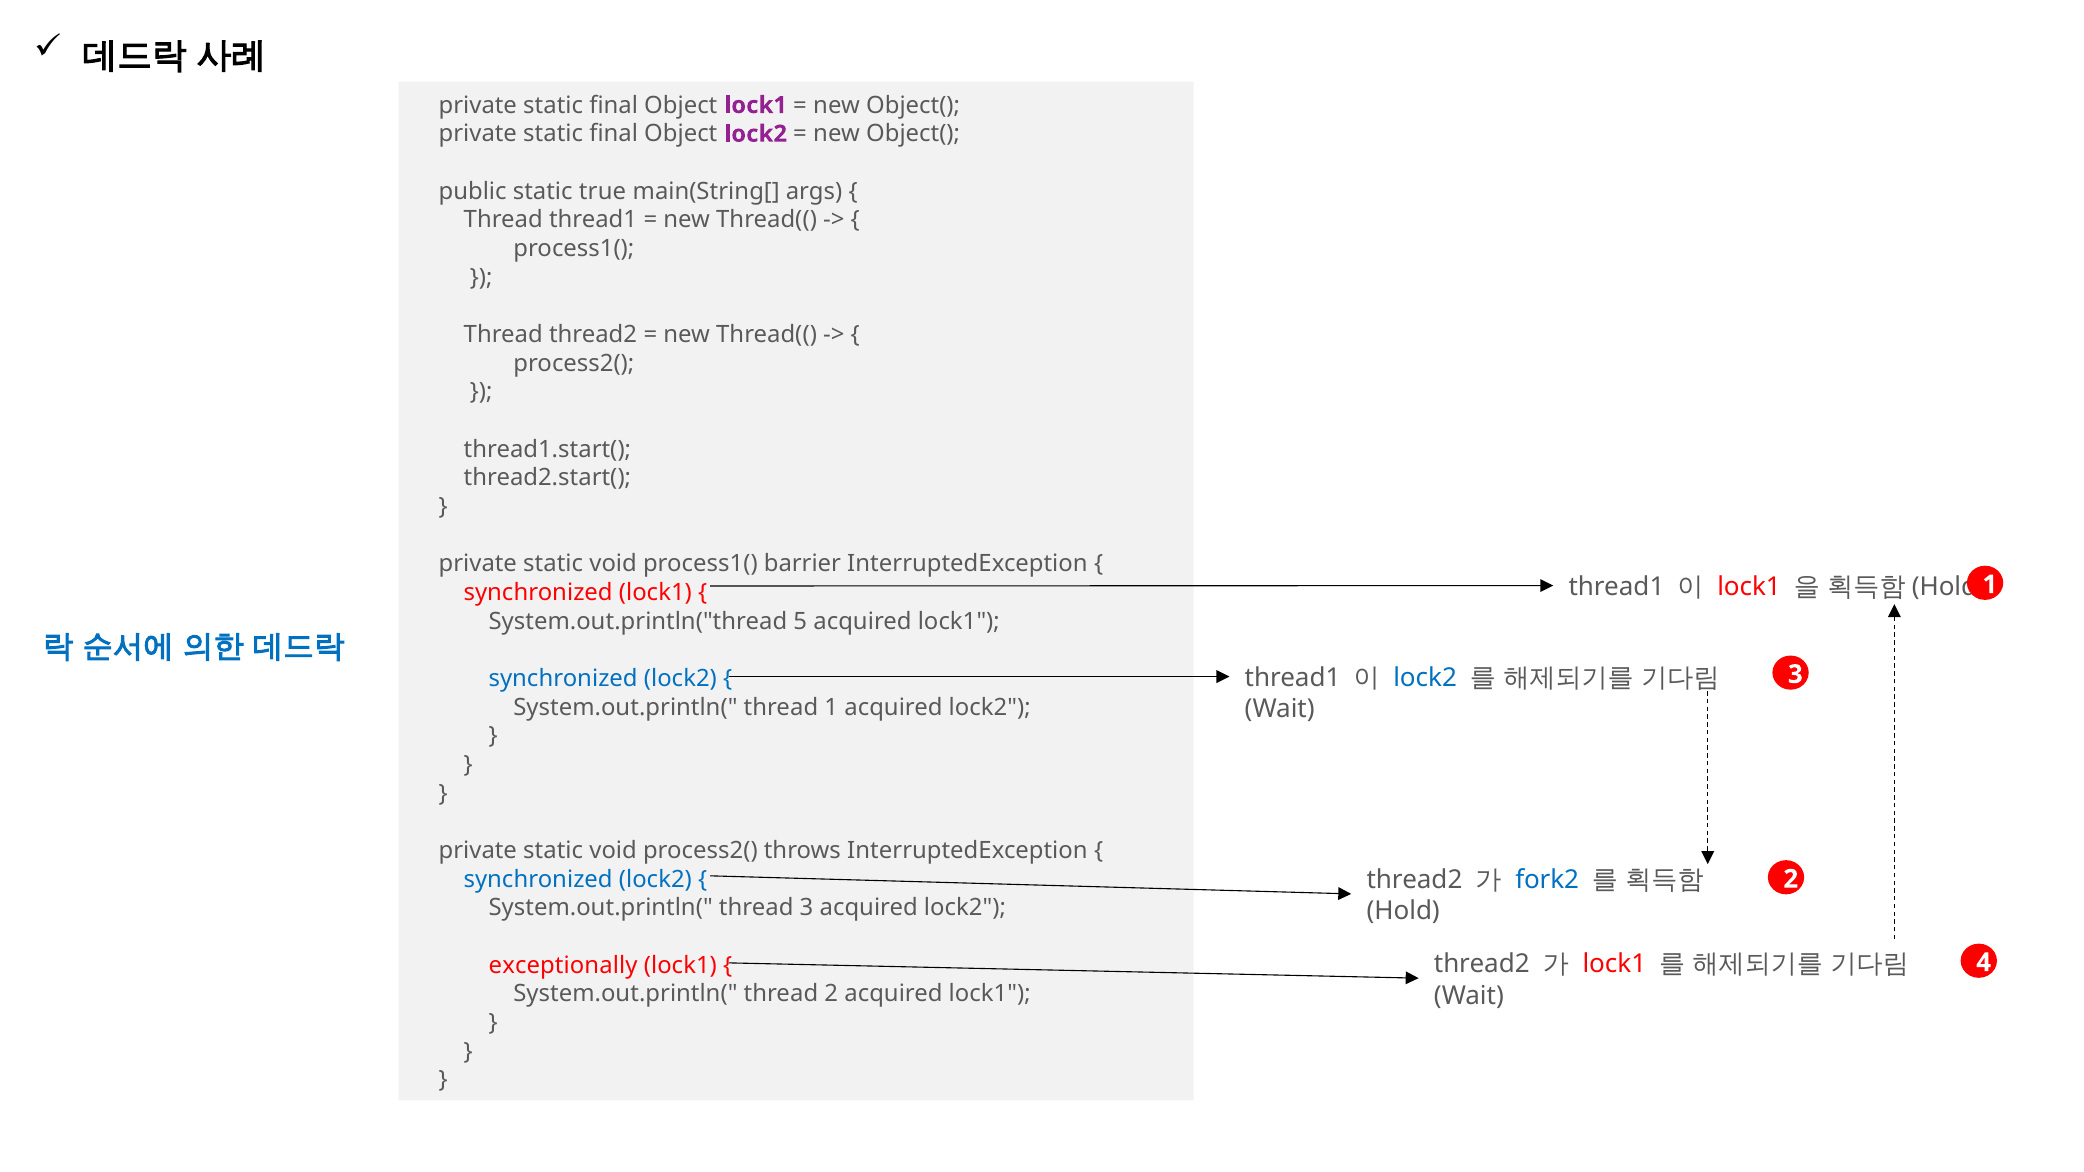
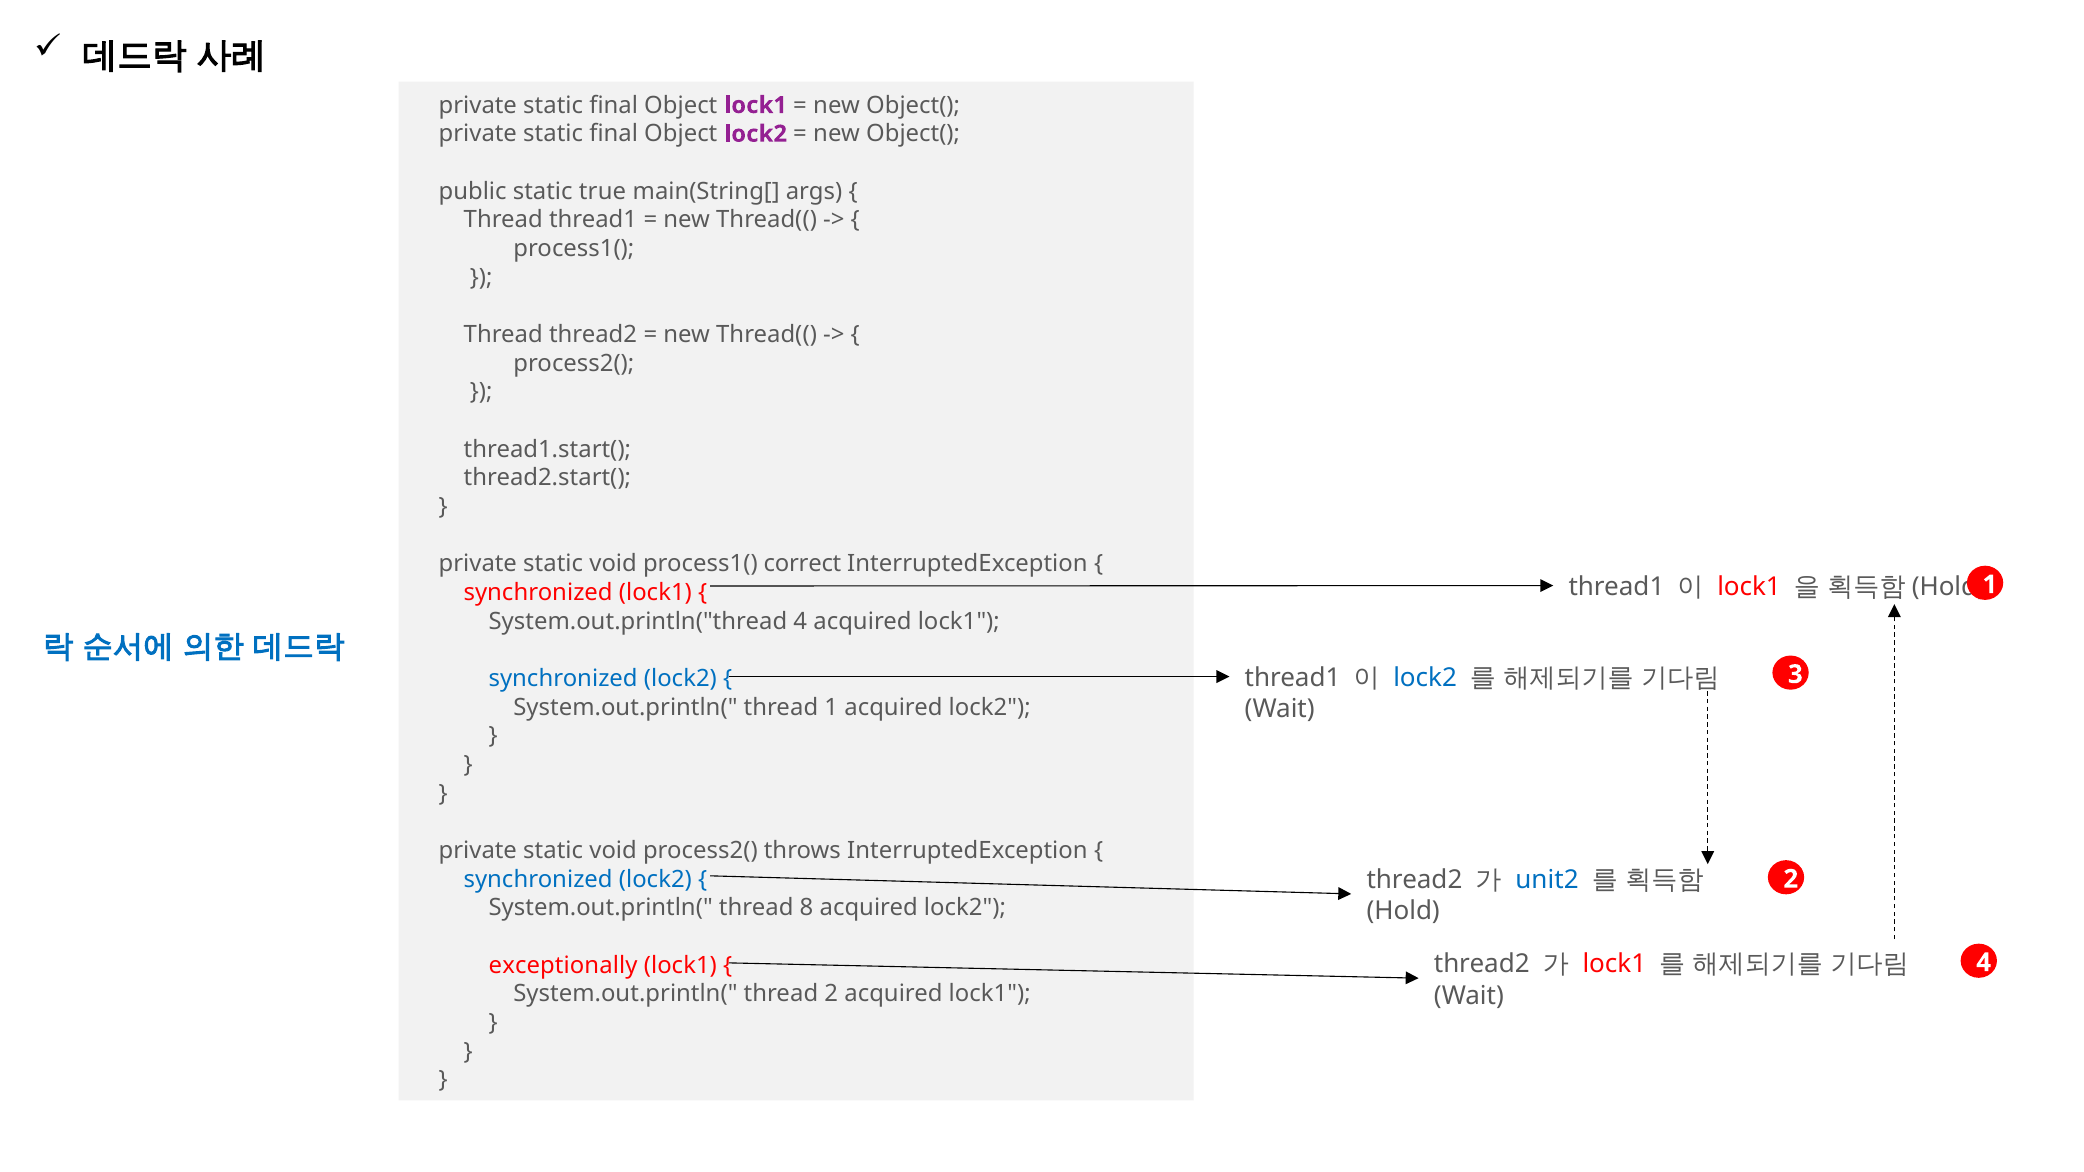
barrier: barrier -> correct (802, 564)
System.out.println("thread 5: 5 -> 4 (800, 621)
fork2: fork2 -> unit2 (1547, 880)
thread 3: 3 -> 8 (806, 908)
